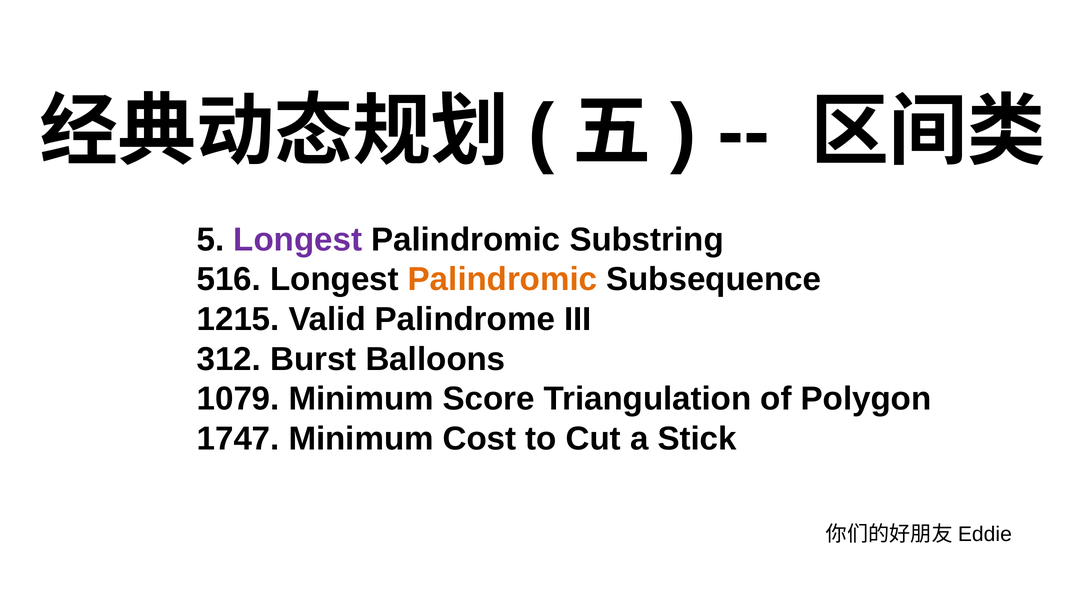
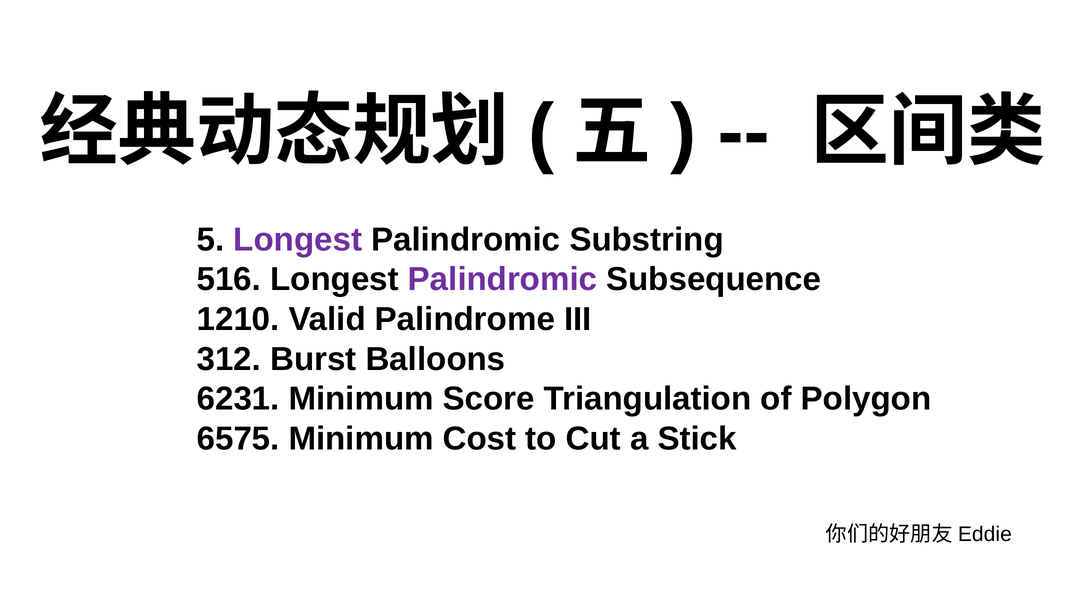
Palindromic colour: orange -> purple (503, 279)
1215: 1215 -> 1210 (238, 319)
1079: 1079 -> 6231 (238, 399)
1747: 1747 -> 6575 (238, 438)
